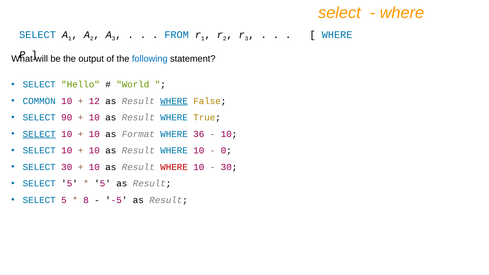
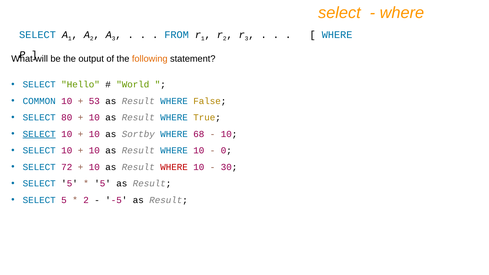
following colour: blue -> orange (150, 59)
12: 12 -> 53 (94, 101)
WHERE underline: present -> none (174, 101)
90: 90 -> 80 (67, 118)
Format: Format -> Sortby (138, 134)
36: 36 -> 68 (199, 134)
SELECT 30: 30 -> 72 (67, 167)
8: 8 -> 2 (86, 200)
